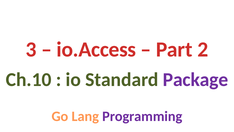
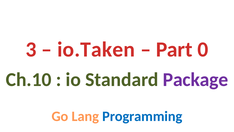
io.Access: io.Access -> io.Taken (96, 49)
2: 2 -> 0 (203, 49)
Programming colour: purple -> blue (142, 116)
